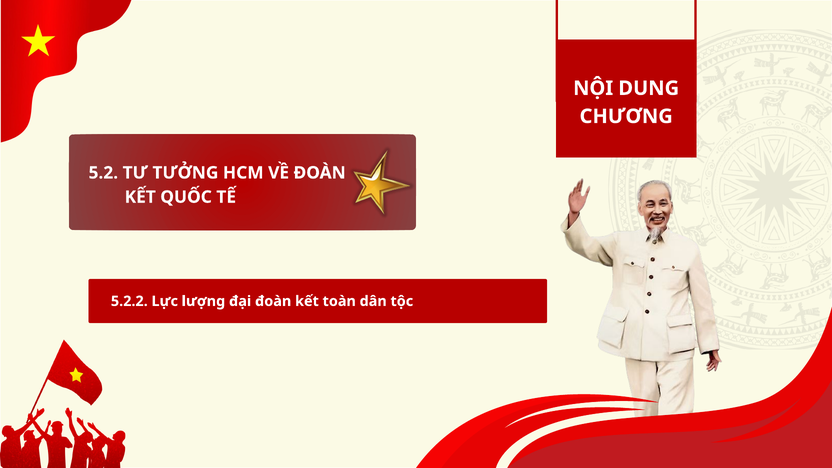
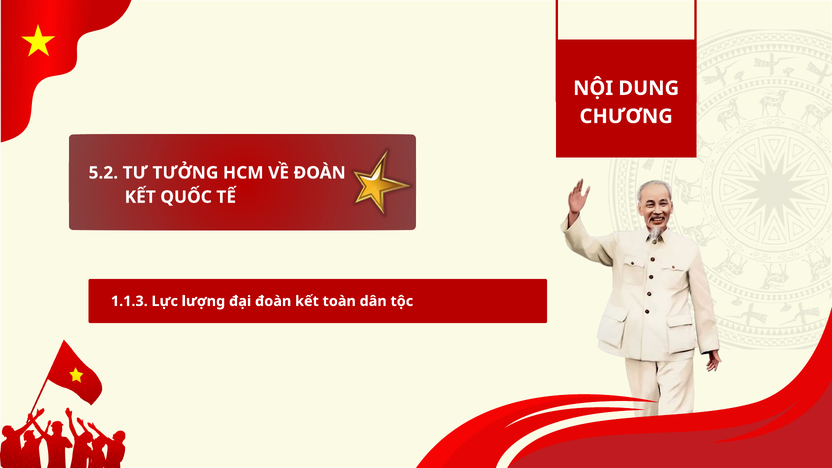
5.2.2: 5.2.2 -> 1.1.3 (129, 301)
